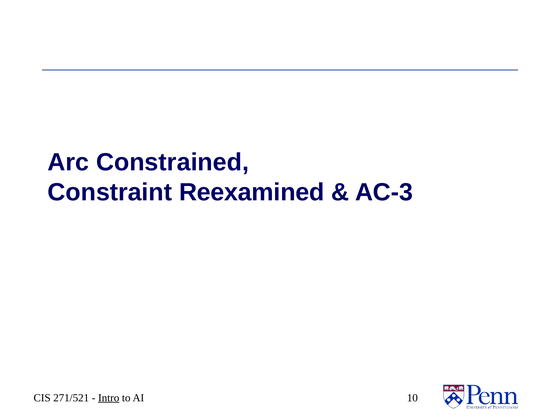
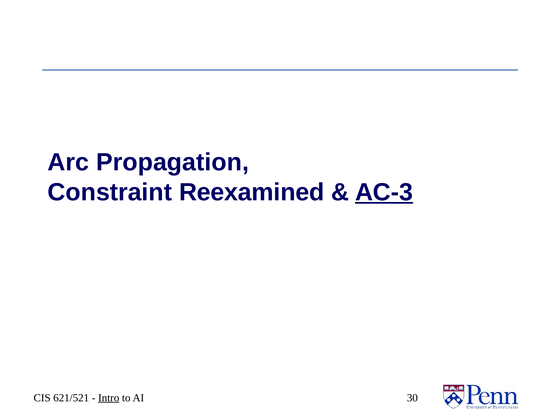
Constrained: Constrained -> Propagation (173, 162)
AC-3 underline: none -> present (384, 192)
271/521: 271/521 -> 621/521 (71, 398)
10: 10 -> 30 (412, 398)
